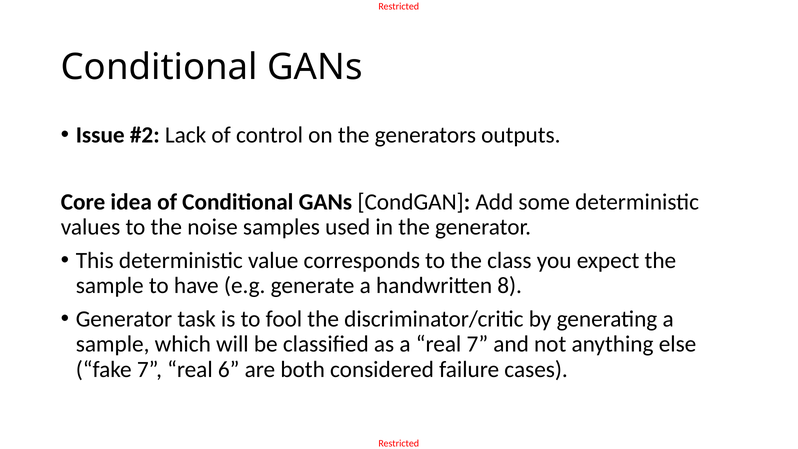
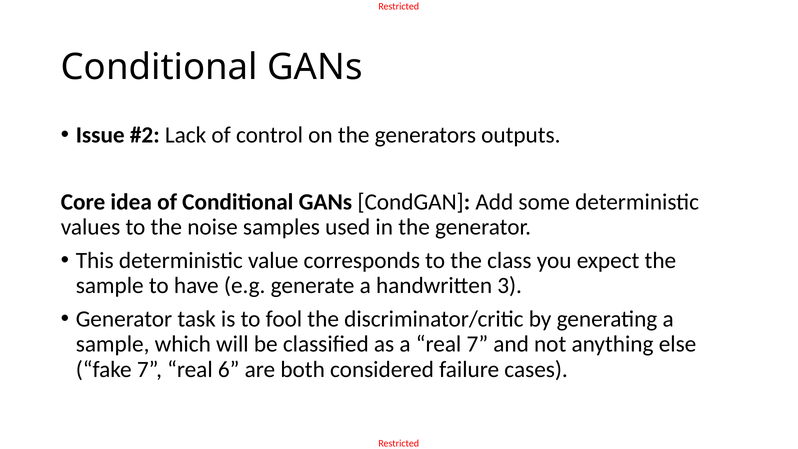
8: 8 -> 3 (510, 286)
